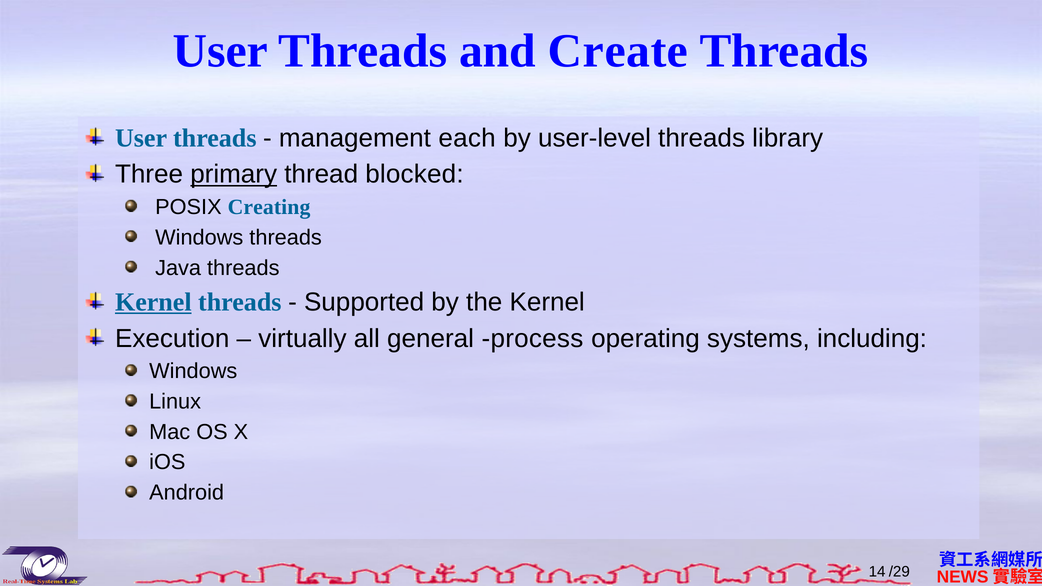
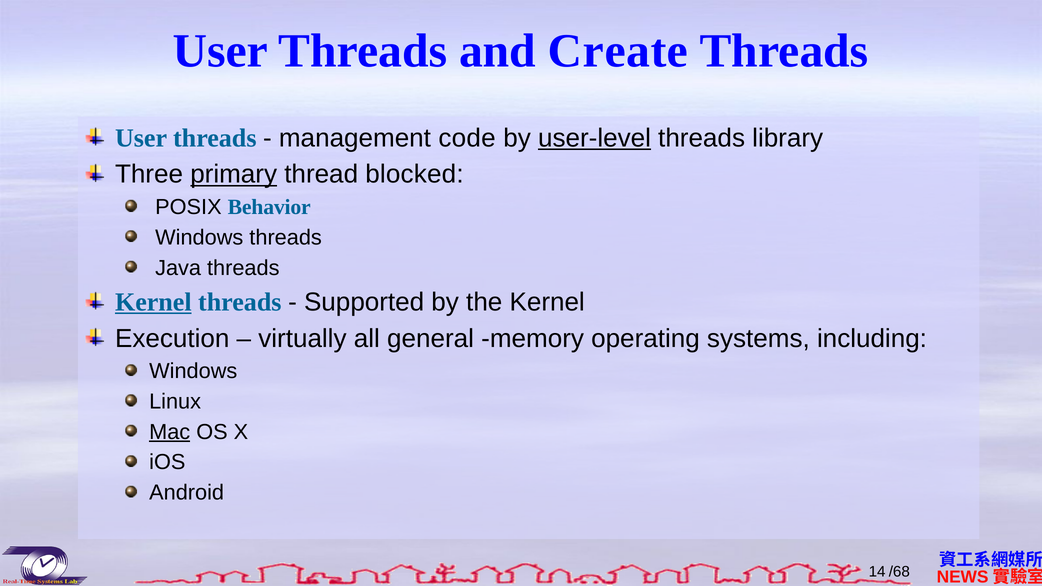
each: each -> code (467, 138)
user-level underline: none -> present (595, 138)
Creating: Creating -> Behavior (269, 207)
process: process -> memory (533, 339)
Mac underline: none -> present (170, 432)
/29: /29 -> /68 (899, 572)
